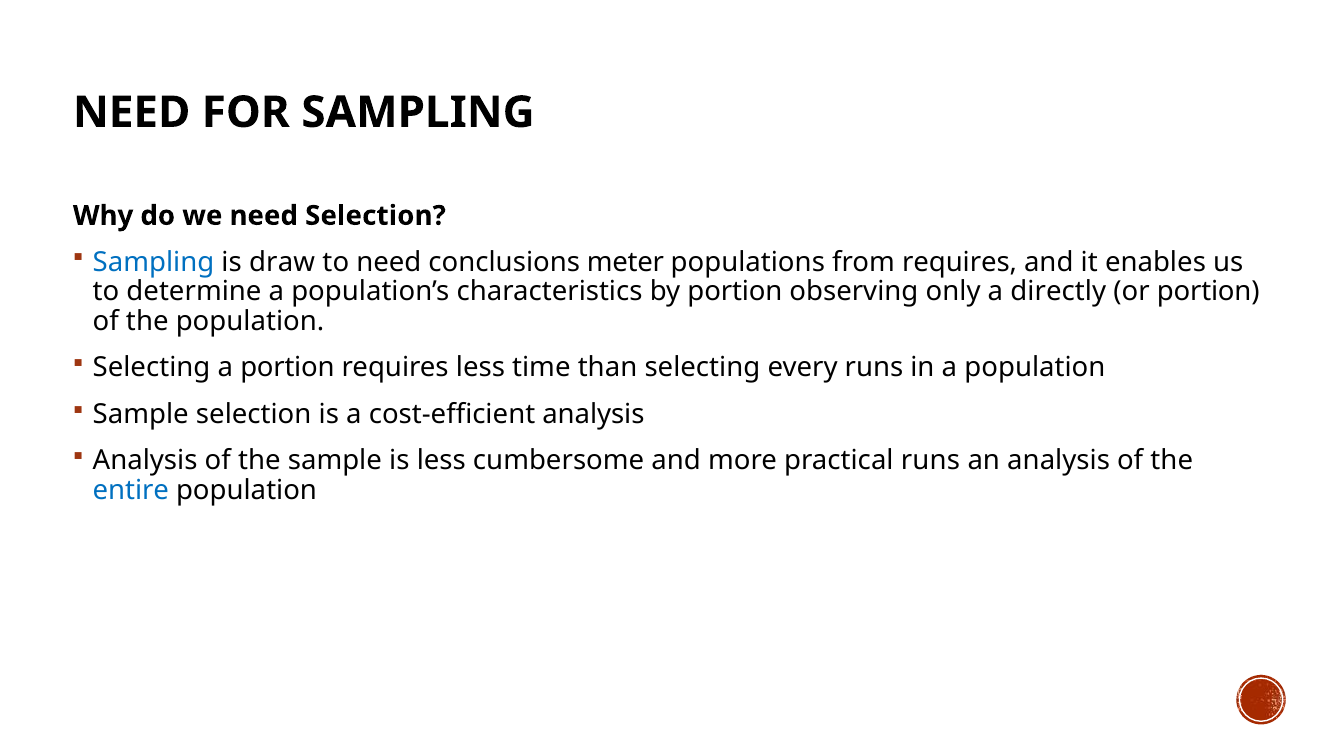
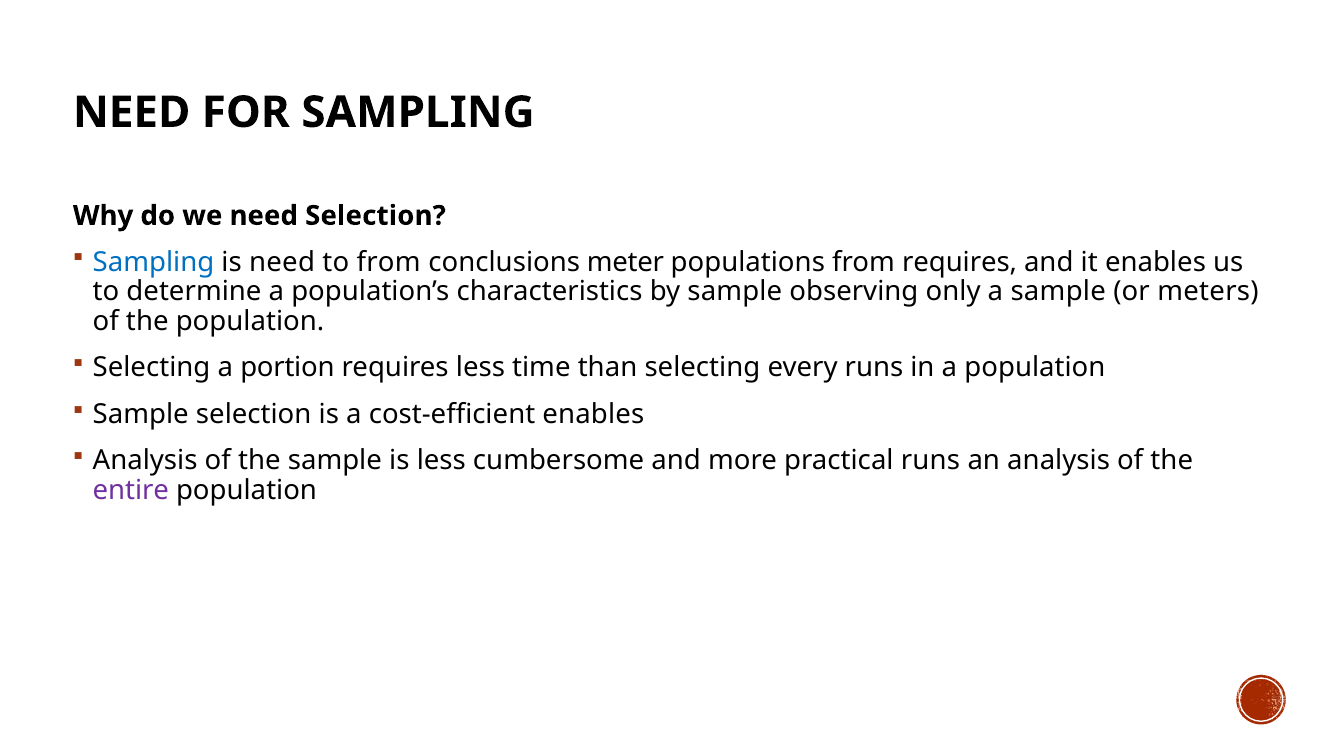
is draw: draw -> need (282, 262)
to need: need -> from (389, 262)
by portion: portion -> sample (735, 292)
a directly: directly -> sample (1058, 292)
or portion: portion -> meters (1208, 292)
cost-efficient analysis: analysis -> enables (593, 414)
entire colour: blue -> purple (131, 490)
